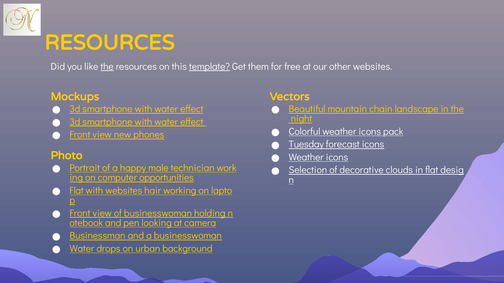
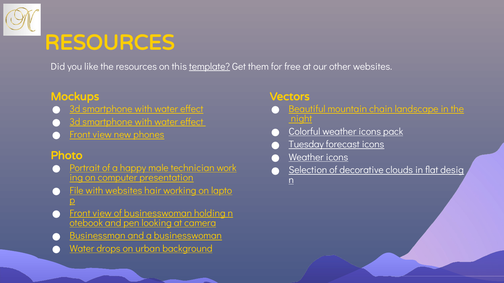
the underline: present -> none (107, 67)
opportunities: opportunities -> presentation (166, 178)
Flat: Flat -> File (77, 191)
